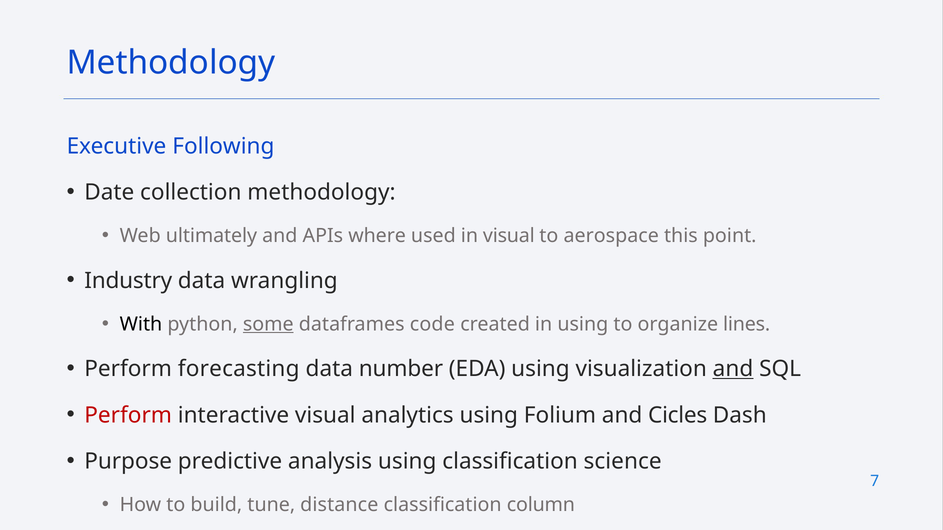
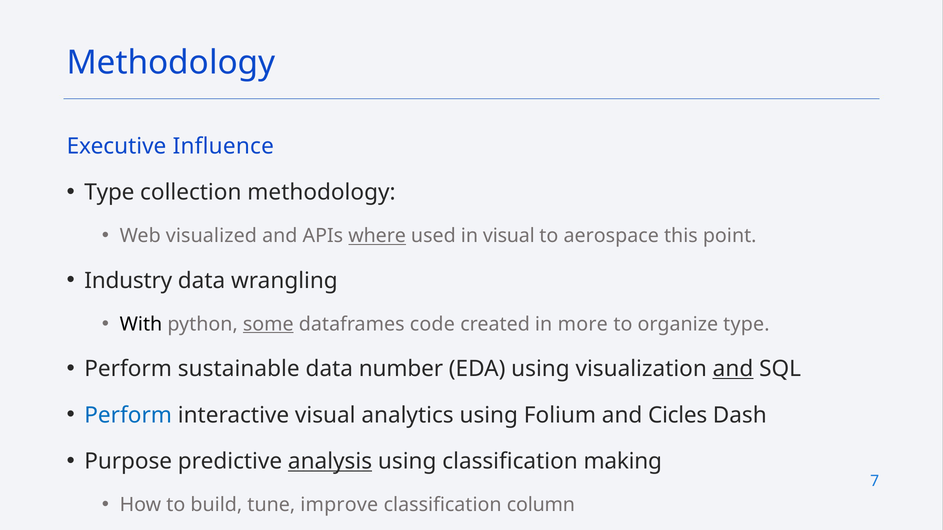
Following: Following -> Influence (223, 146)
Date: Date -> Type (109, 193)
ultimately: ultimately -> visualized (211, 236)
where underline: none -> present (377, 236)
in using: using -> more (583, 324)
organize lines: lines -> type (746, 324)
forecasting: forecasting -> sustainable (239, 369)
Perform colour: red -> blue (128, 415)
analysis underline: none -> present (330, 462)
science: science -> making (623, 462)
distance: distance -> improve (339, 505)
